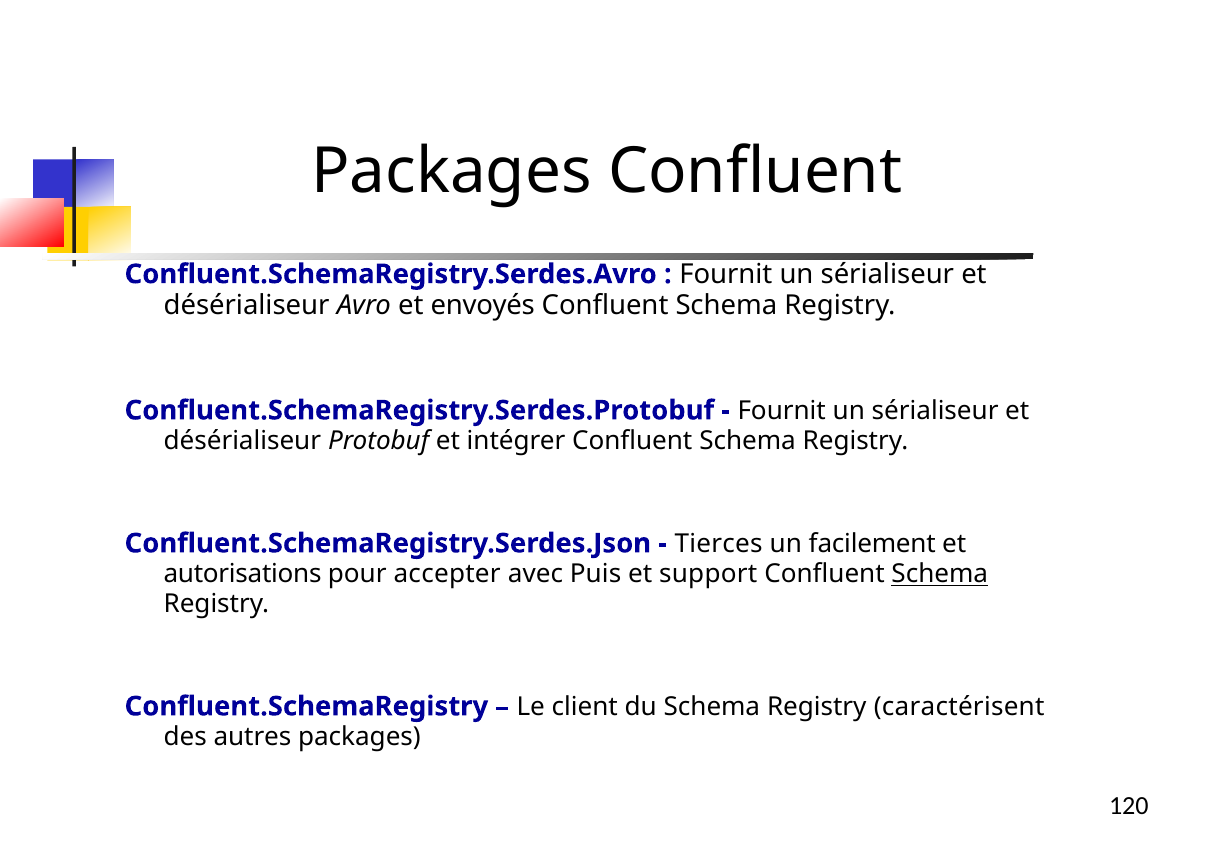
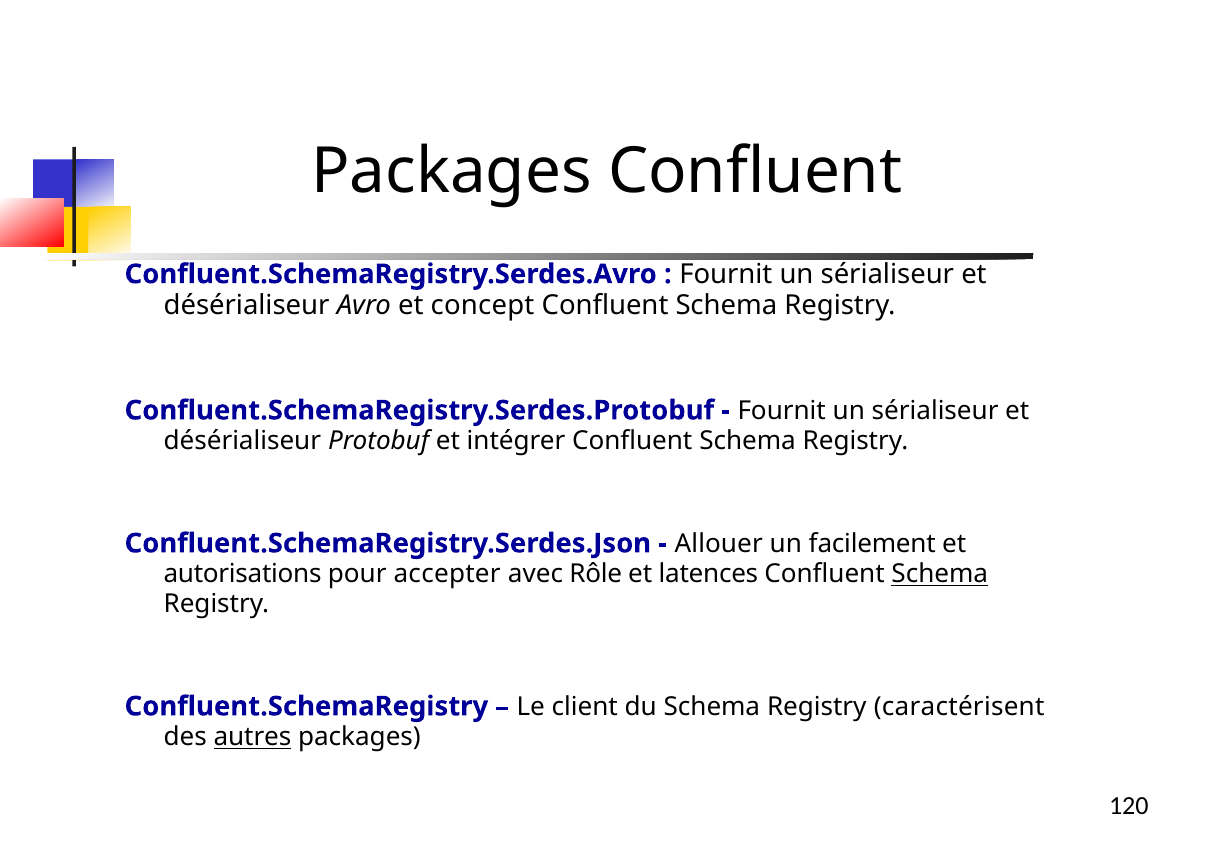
envoyés: envoyés -> concept (483, 306)
Tierces: Tierces -> Allouer (719, 544)
Puis: Puis -> Rôle (596, 575)
support: support -> latences (708, 575)
autres underline: none -> present (252, 738)
